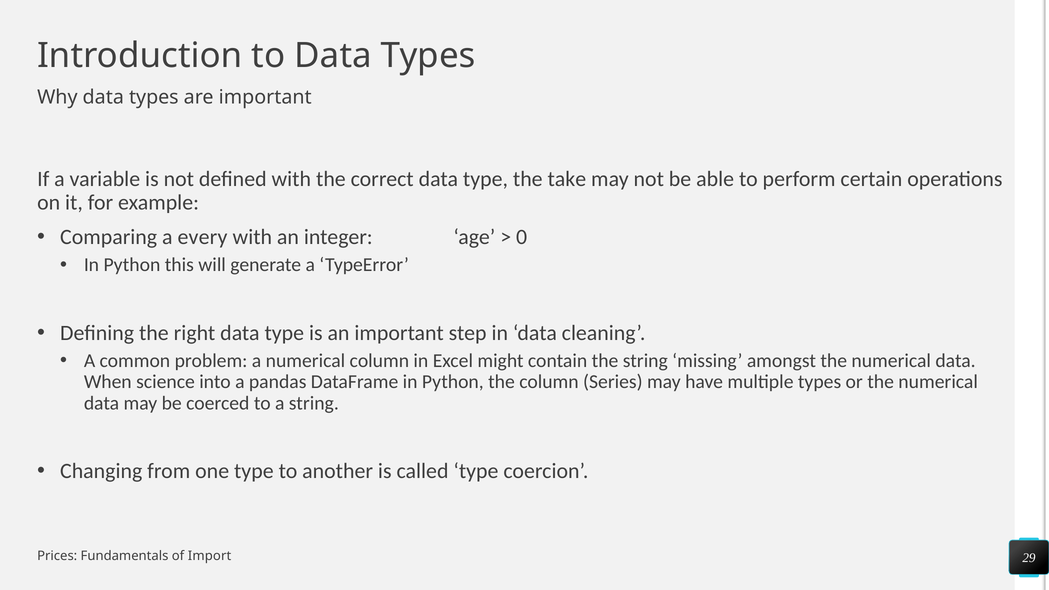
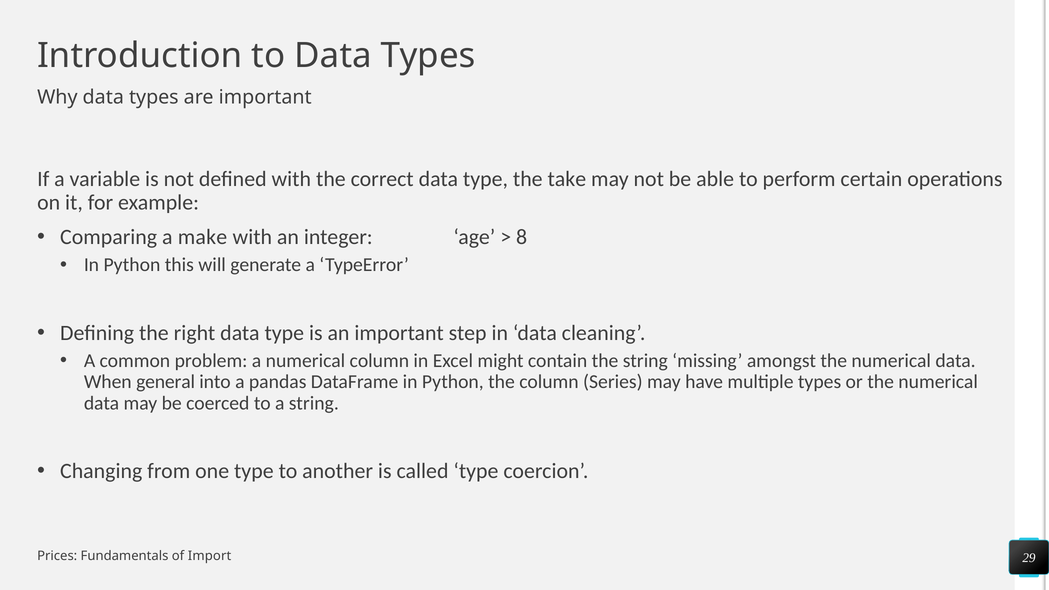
every: every -> make (202, 237)
0: 0 -> 8 (522, 237)
science: science -> general (166, 382)
